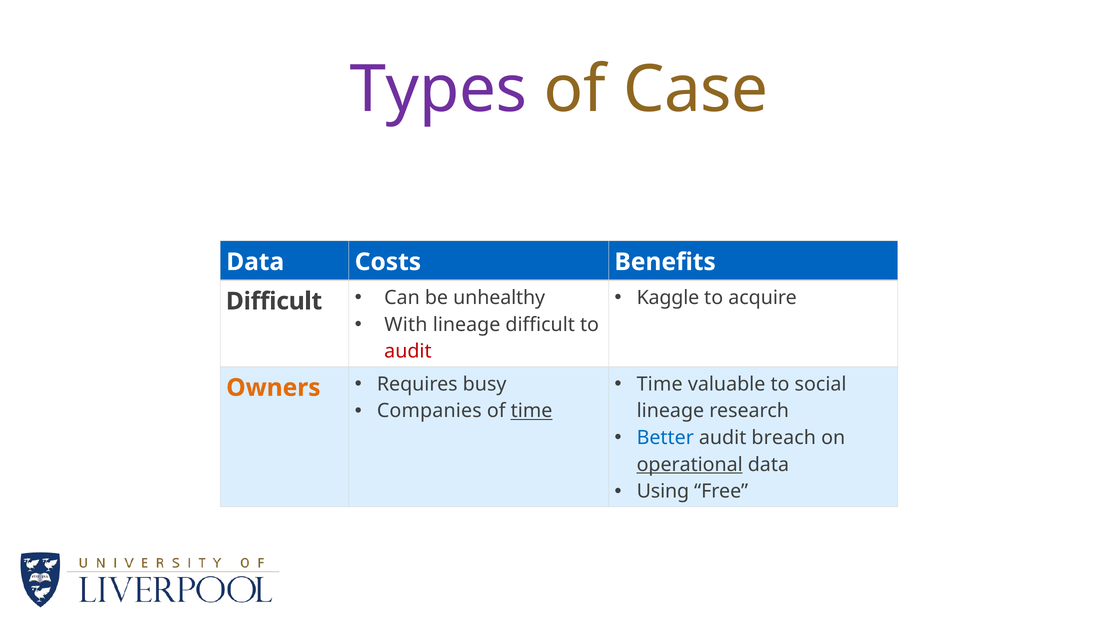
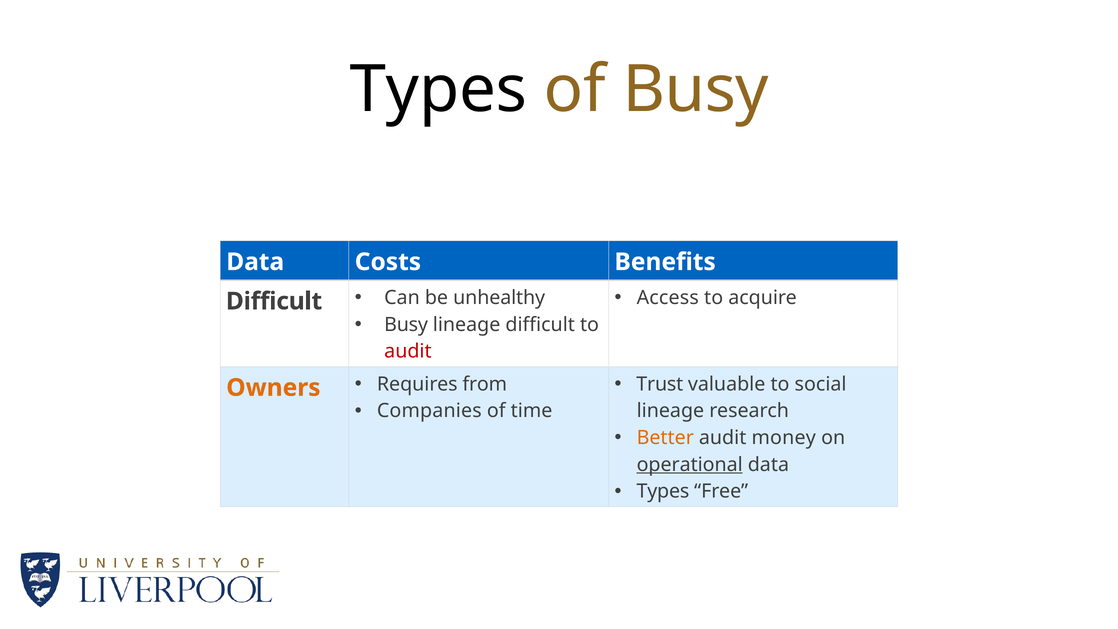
Types colour: purple -> black (438, 90)
of Case: Case -> Busy (696, 90)
Kaggle: Kaggle -> Access (668, 298)
With: With -> Busy (406, 324)
Time: Time -> Trust (660, 384)
busy: busy -> from (485, 384)
time underline: present -> none (532, 411)
Better colour: blue -> orange (665, 438)
breach: breach -> money (784, 438)
Using: Using -> Types (663, 491)
